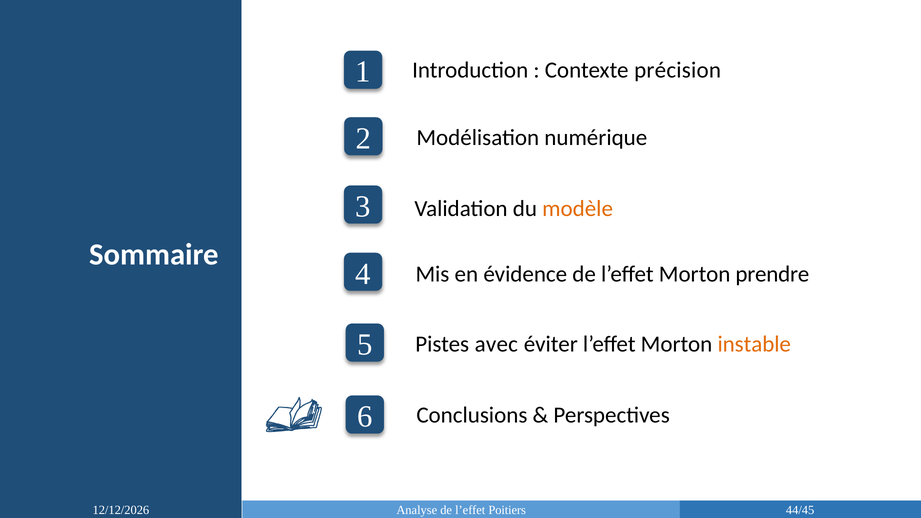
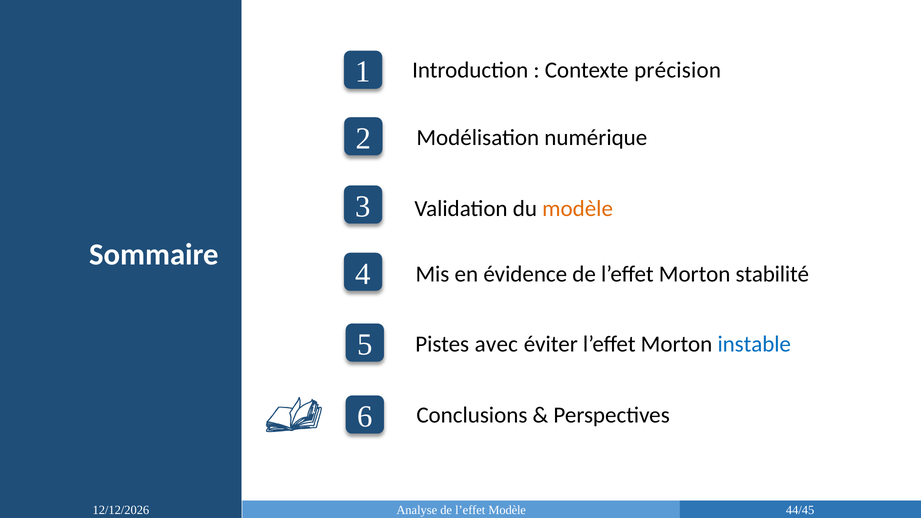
prendre: prendre -> stabilité (772, 274)
instable colour: orange -> blue (754, 344)
l’effet Poitiers: Poitiers -> Modèle (507, 510)
